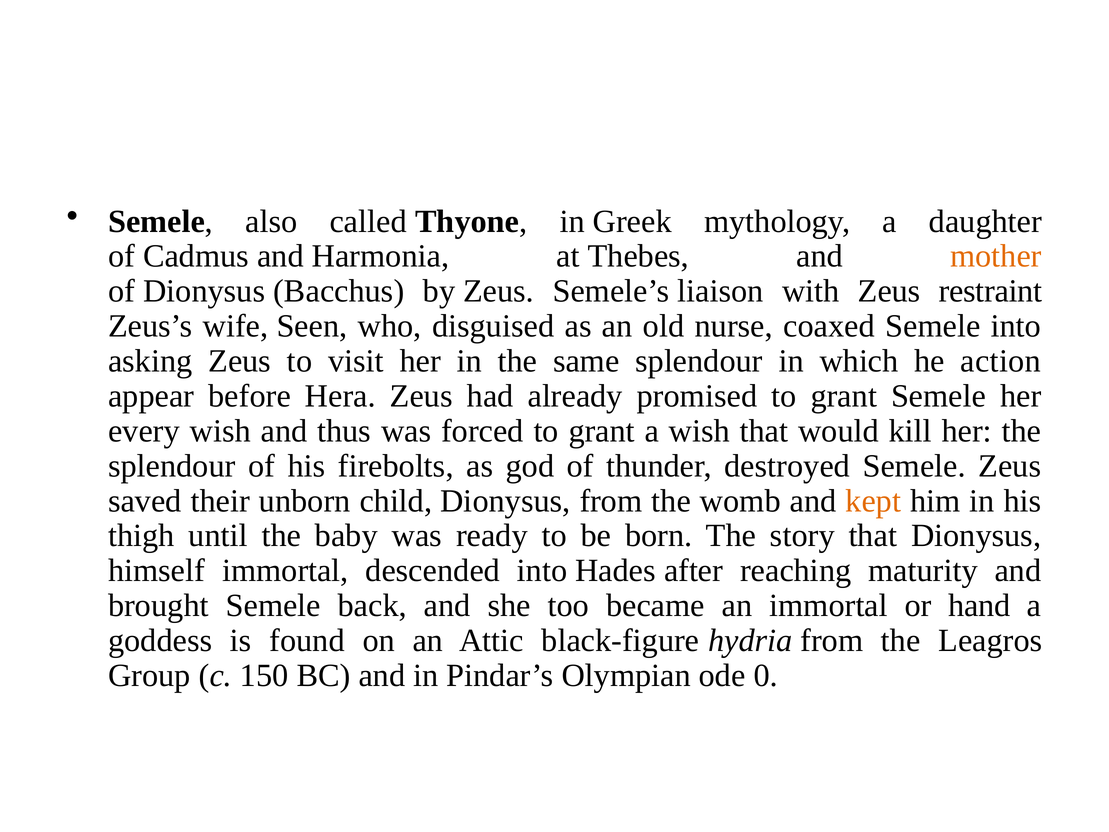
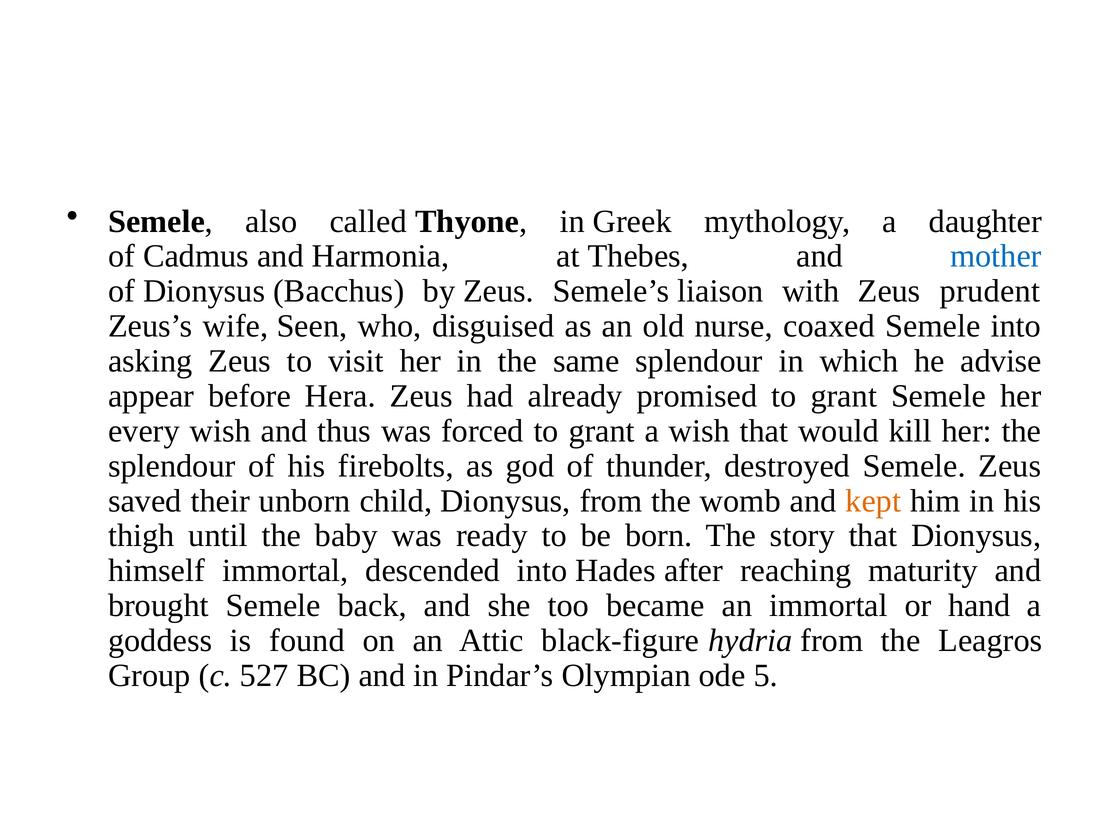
mother colour: orange -> blue (996, 256)
restraint: restraint -> prudent (990, 291)
action: action -> advise (1001, 361)
150: 150 -> 527 (264, 675)
0: 0 -> 5 (766, 675)
